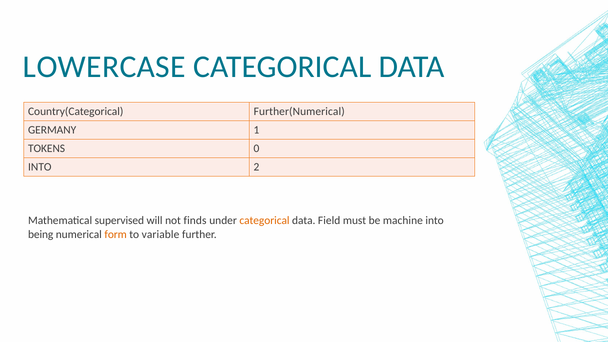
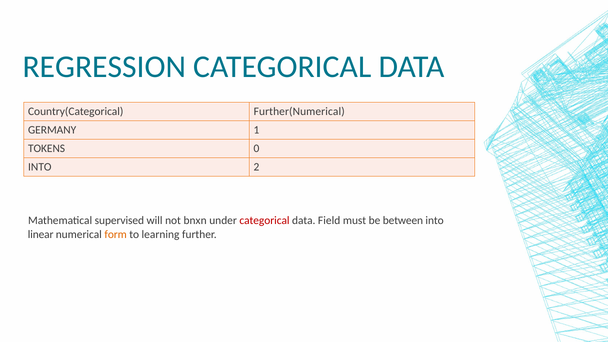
LOWERCASE: LOWERCASE -> REGRESSION (104, 67)
finds: finds -> bnxn (195, 221)
categorical colour: orange -> red (264, 221)
machine: machine -> between (403, 221)
being: being -> linear (41, 234)
variable: variable -> learning (161, 234)
